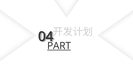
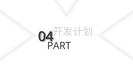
PART underline: present -> none (59, 46)
